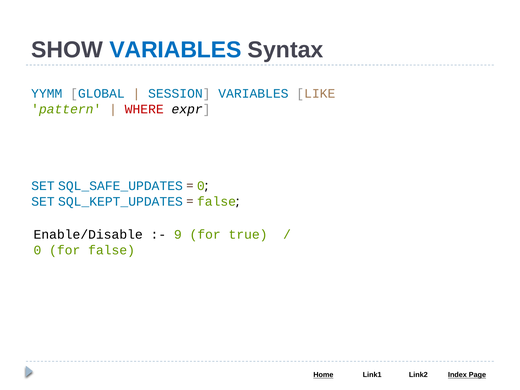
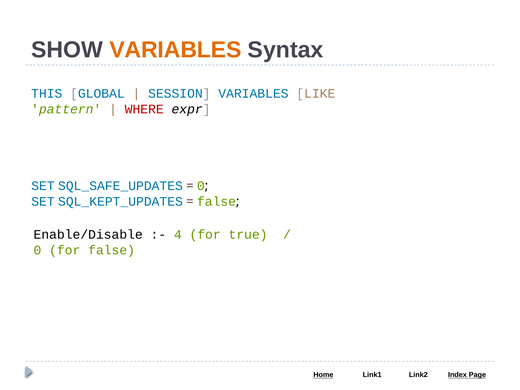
VARIABLES colour: blue -> orange (175, 50)
YYMM: YYMM -> THIS (47, 94)
9: 9 -> 4 (178, 235)
